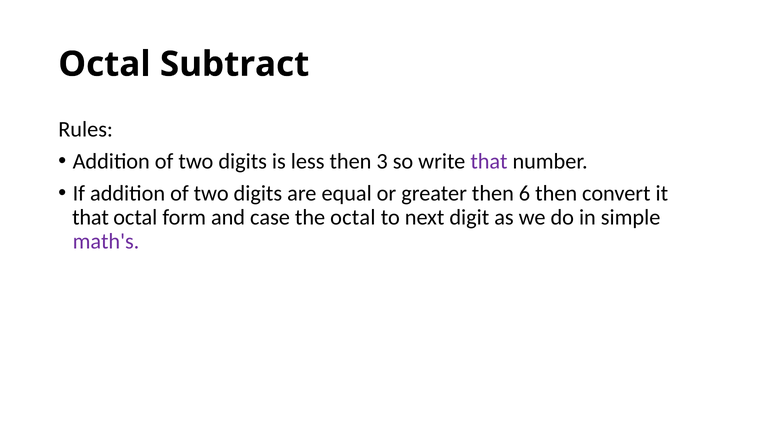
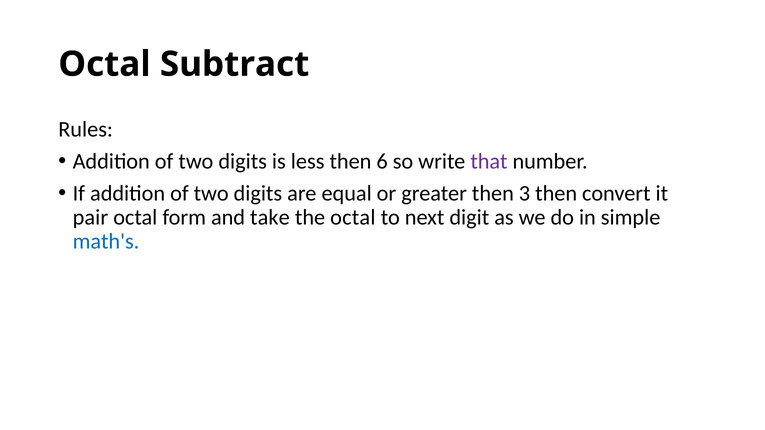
3: 3 -> 6 (382, 161)
6: 6 -> 3 (524, 193)
that: that -> pair (90, 218)
case: case -> take (270, 218)
math's colour: purple -> blue (106, 242)
